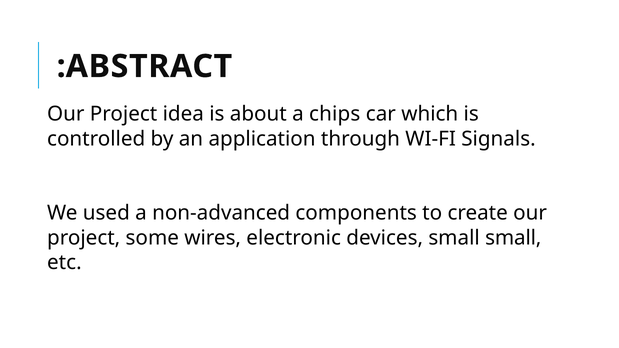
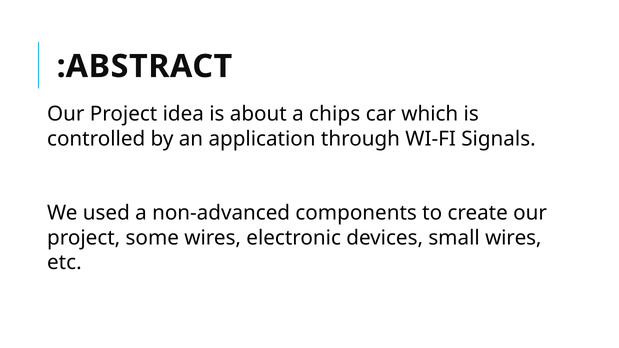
small small: small -> wires (513, 238)
